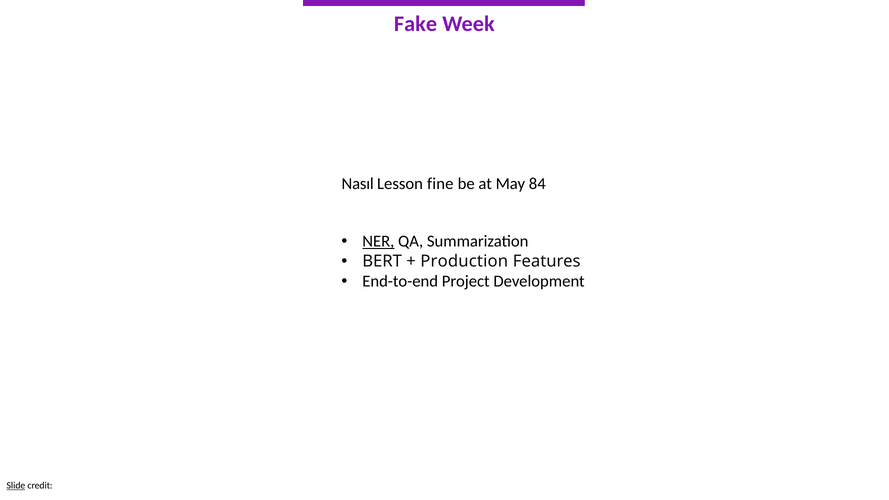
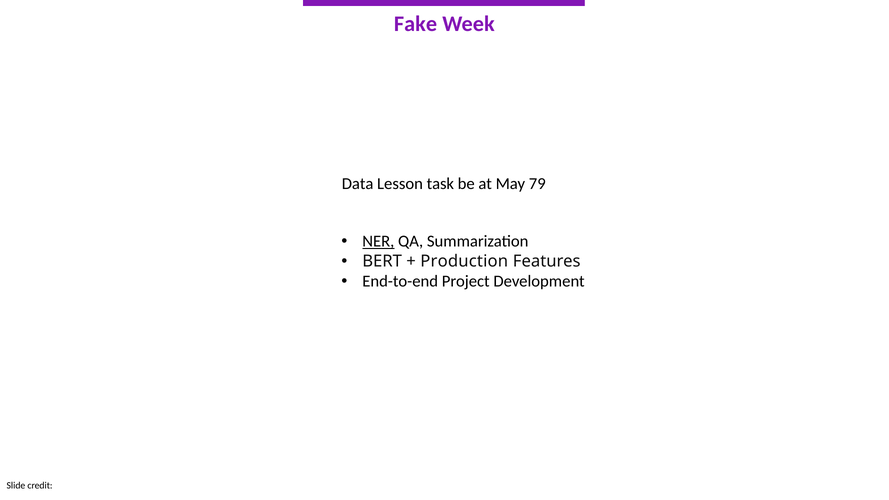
Nasıl: Nasıl -> Data (358, 184)
fine: fine -> task (440, 184)
84: 84 -> 79 (537, 184)
Slide underline: present -> none (16, 485)
